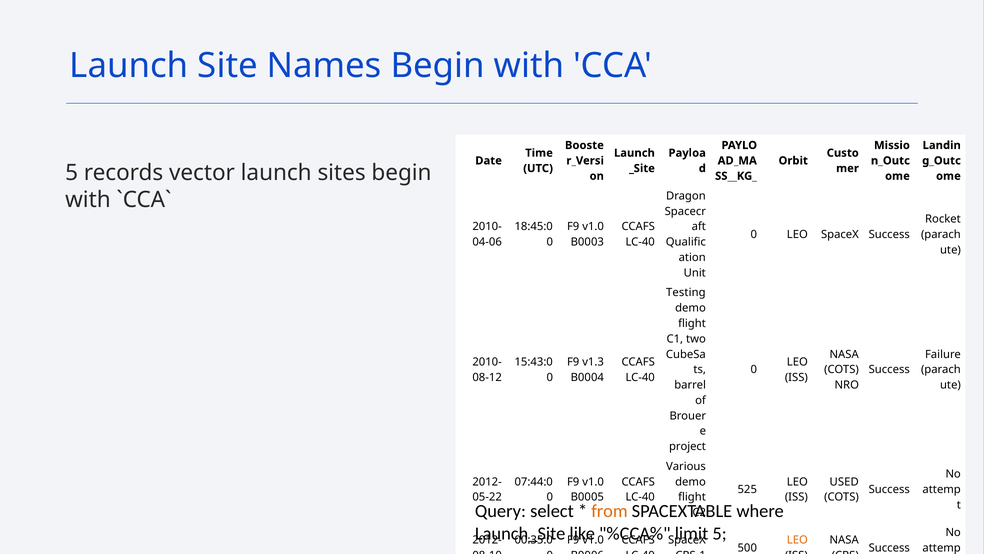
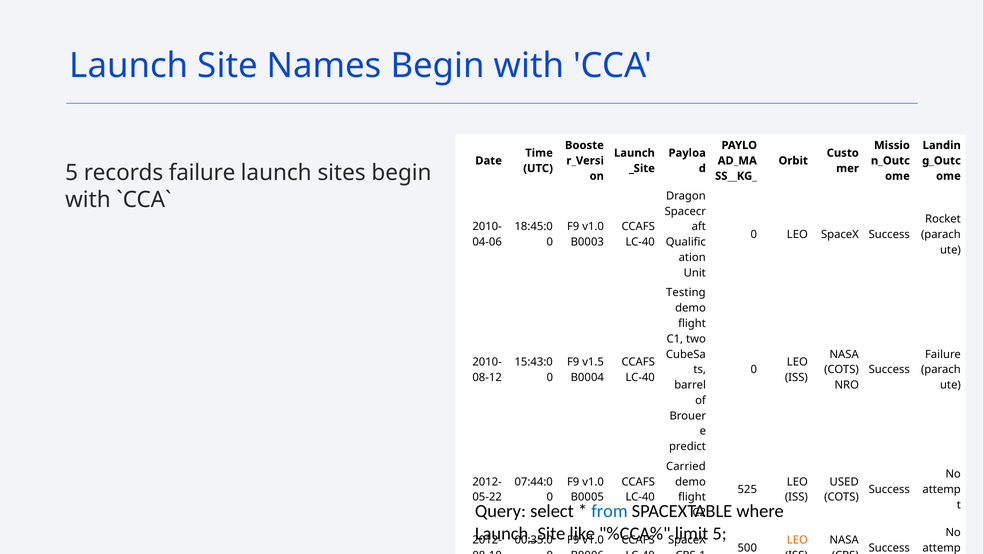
records vector: vector -> failure (202, 173)
v1.3: v1.3 -> v1.5 (593, 362)
project: project -> predict (687, 446)
Various: Various -> Carried (686, 466)
from colour: orange -> blue (609, 511)
